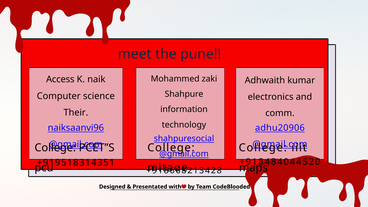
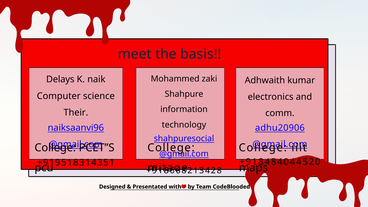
pune: pune -> basis (201, 54)
Access: Access -> Delays (60, 79)
